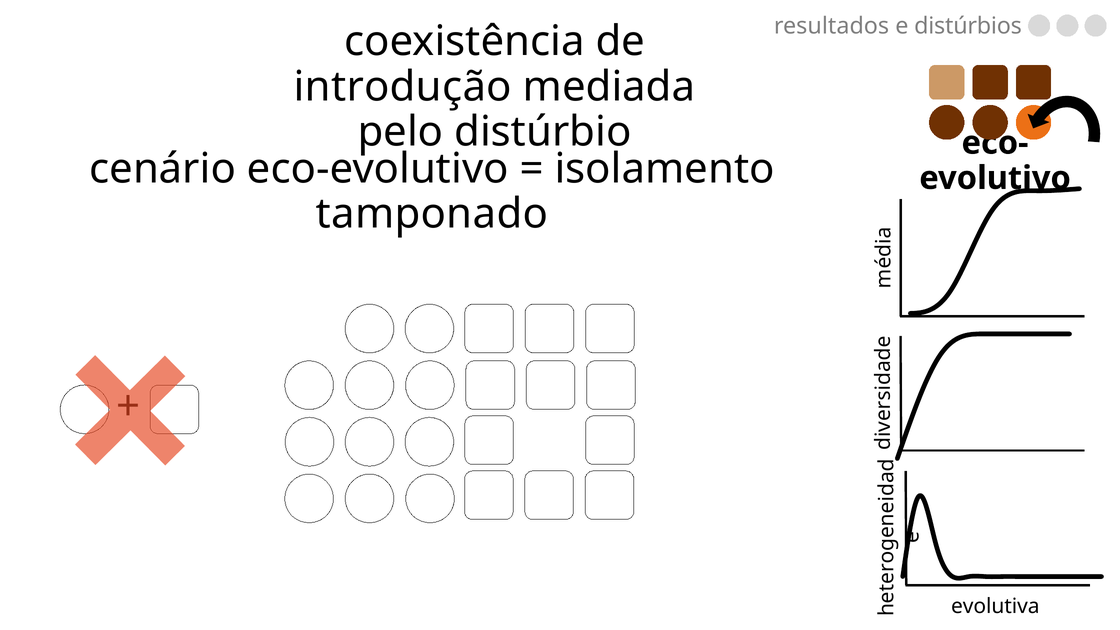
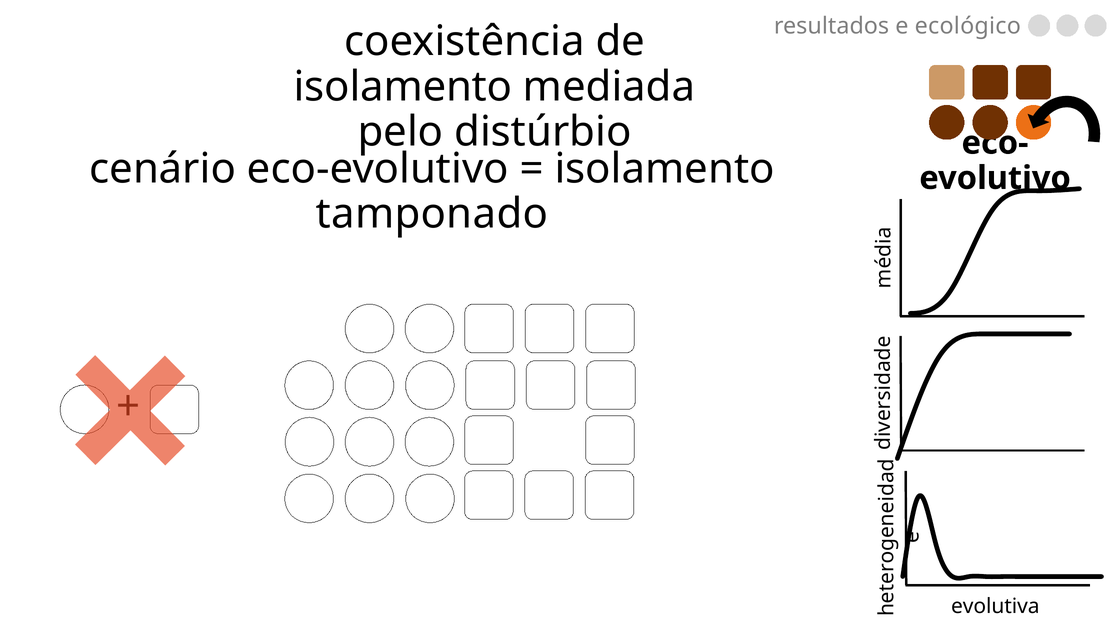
distúrbios: distúrbios -> ecológico (968, 26)
introdução: introdução -> isolamento (403, 87)
